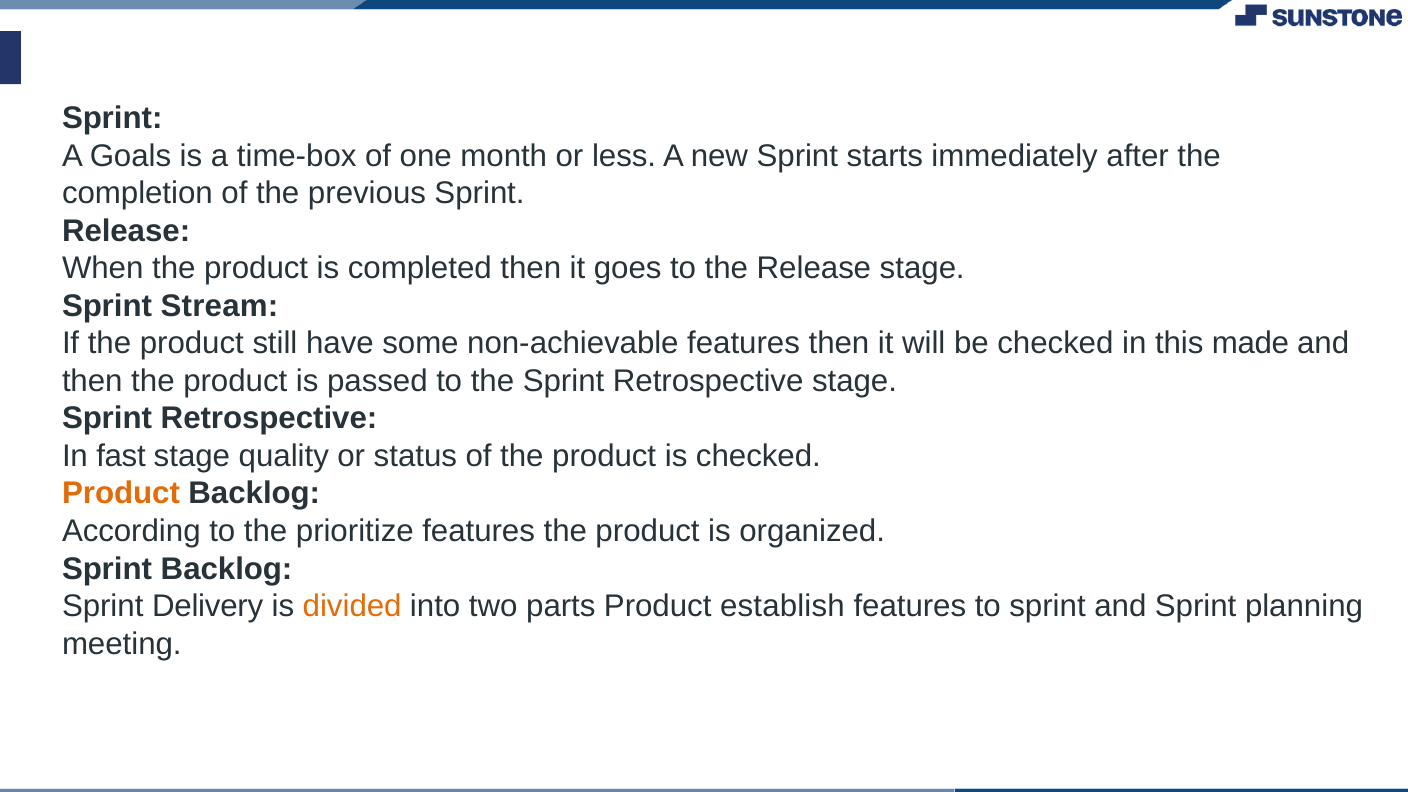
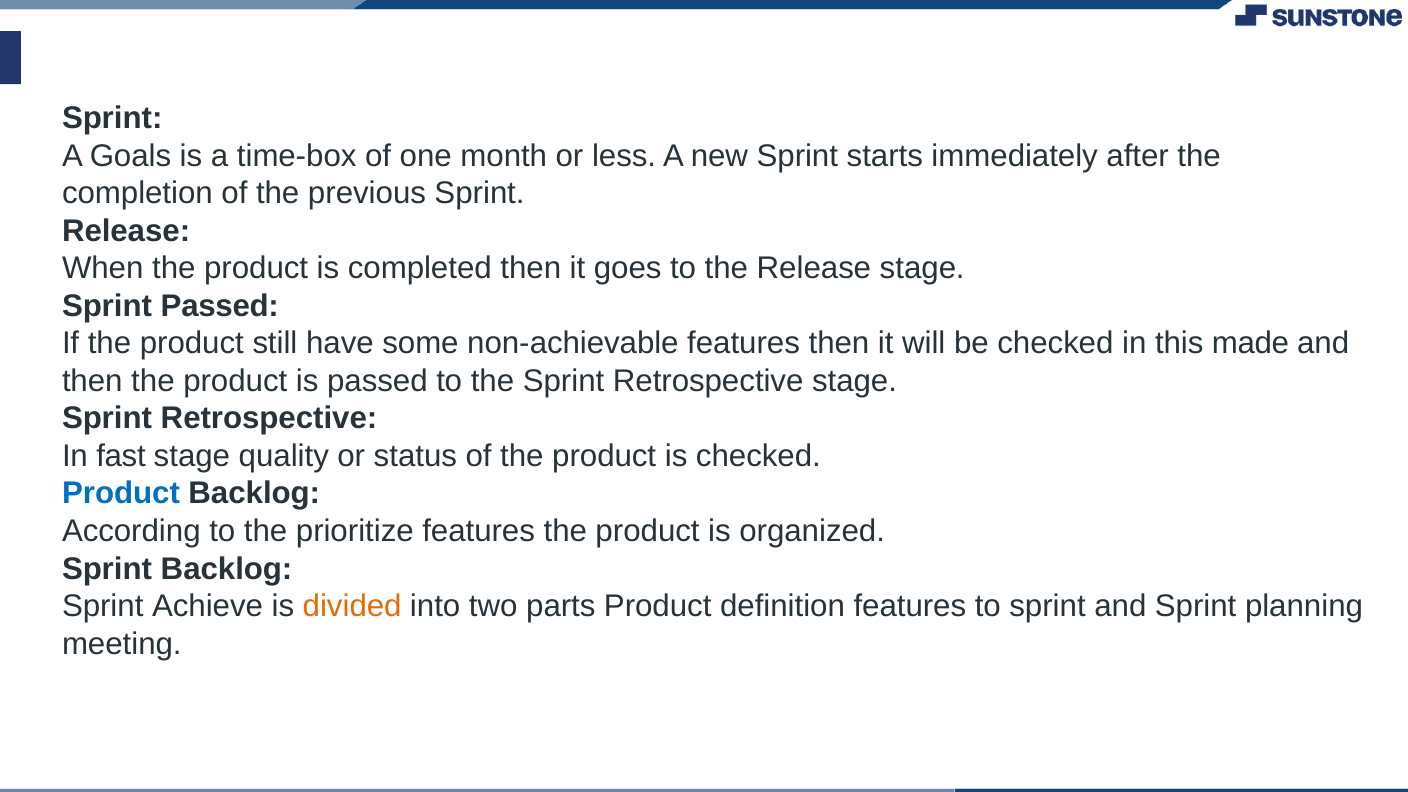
Sprint Stream: Stream -> Passed (220, 306)
Product colour: orange -> blue (121, 494)
Delivery: Delivery -> Achieve (208, 606)
establish: establish -> definition (783, 606)
